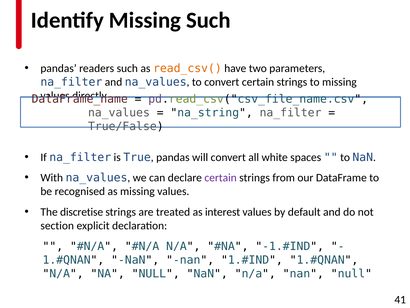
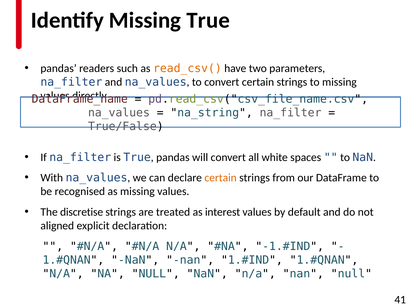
Missing Such: Such -> True (208, 20)
certain colour: purple -> orange (221, 178)
section: section -> aligned (57, 225)
